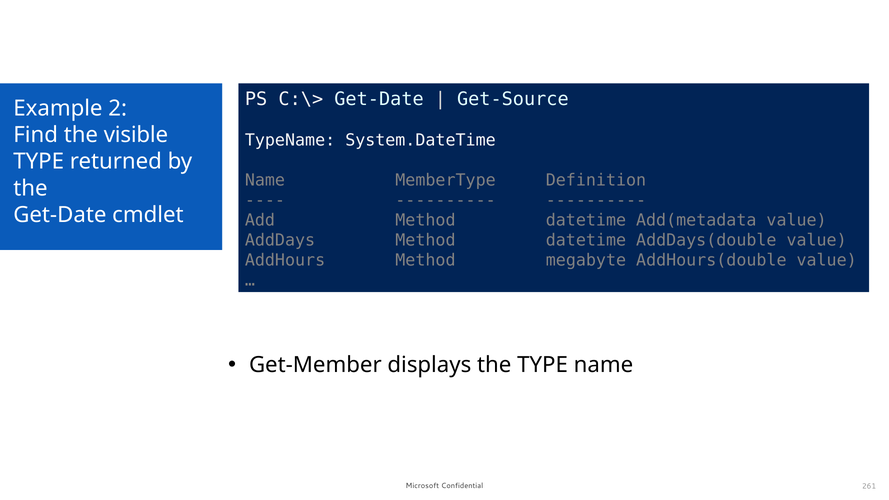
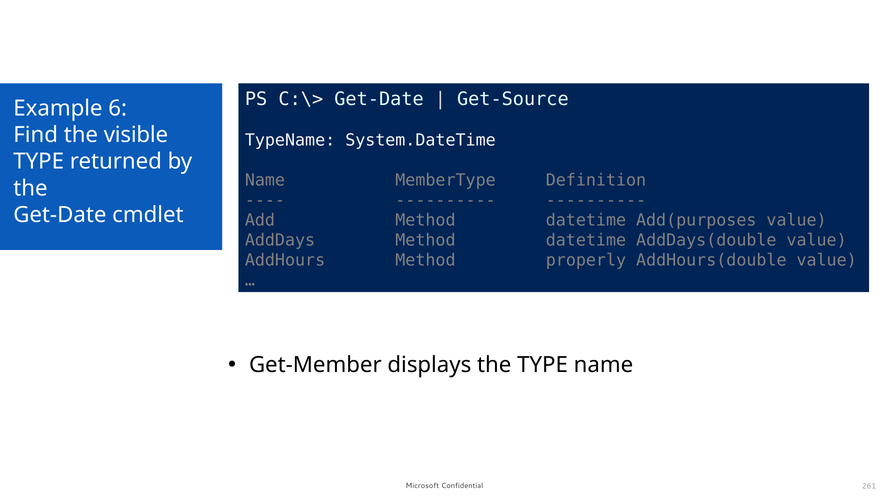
2: 2 -> 6 (118, 108)
Add(metadata: Add(metadata -> Add(purposes (696, 220)
megabyte: megabyte -> properly (586, 260)
